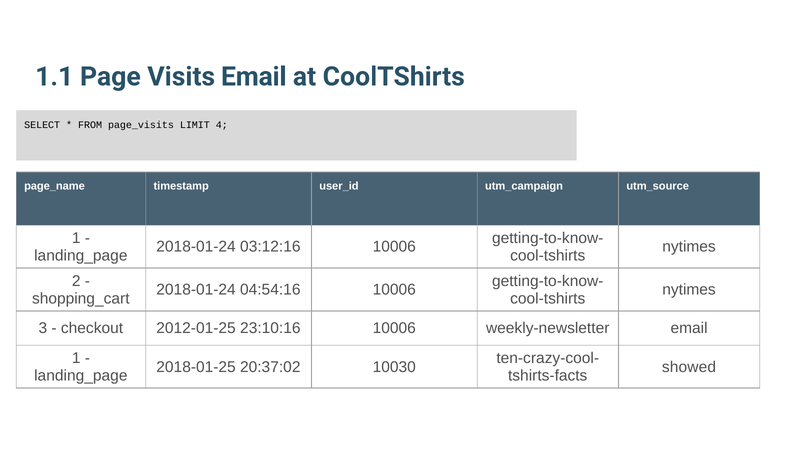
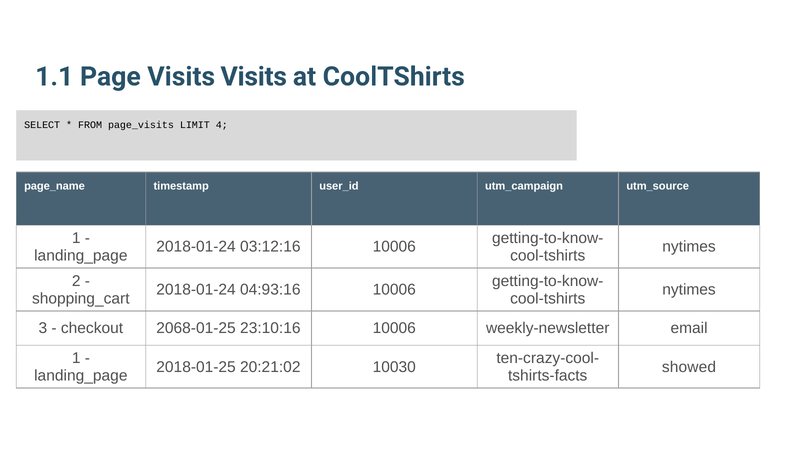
Visits Email: Email -> Visits (254, 77)
04:54:16: 04:54:16 -> 04:93:16 (270, 290)
2012-01-25: 2012-01-25 -> 2068-01-25 (196, 328)
20:37:02: 20:37:02 -> 20:21:02 (270, 367)
